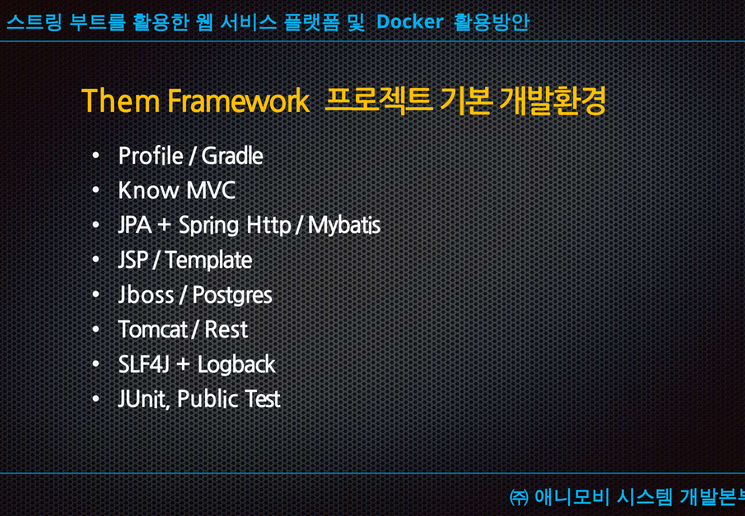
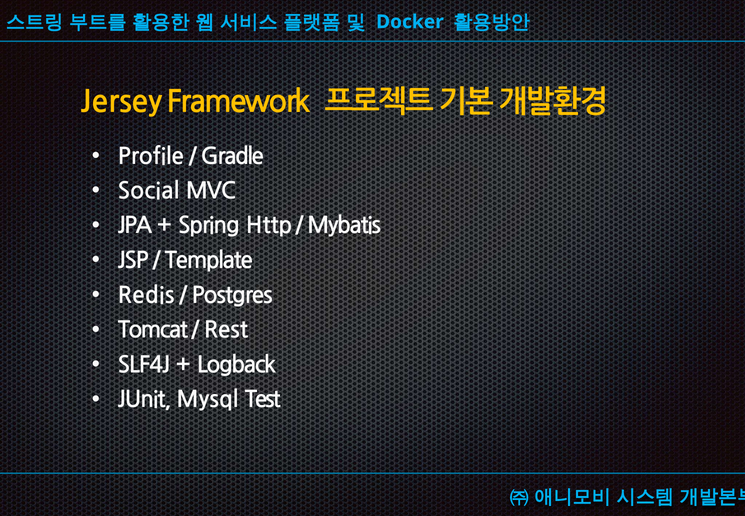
Them: Them -> Jersey (122, 102)
Know: Know -> Social (148, 191)
Jboss: Jboss -> Redis (146, 295)
Public: Public -> Mysql (207, 400)
